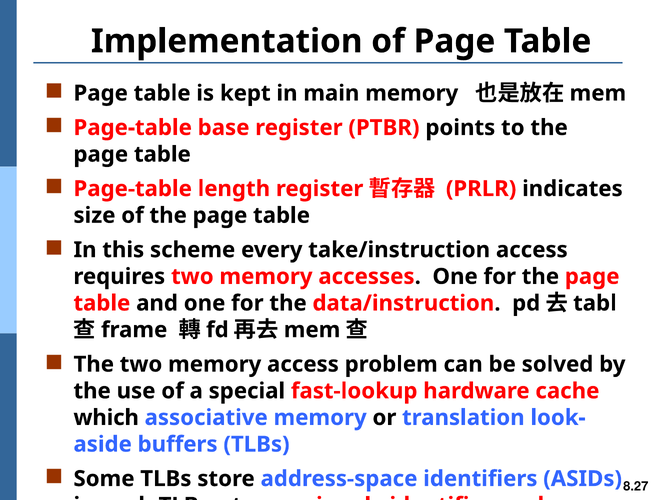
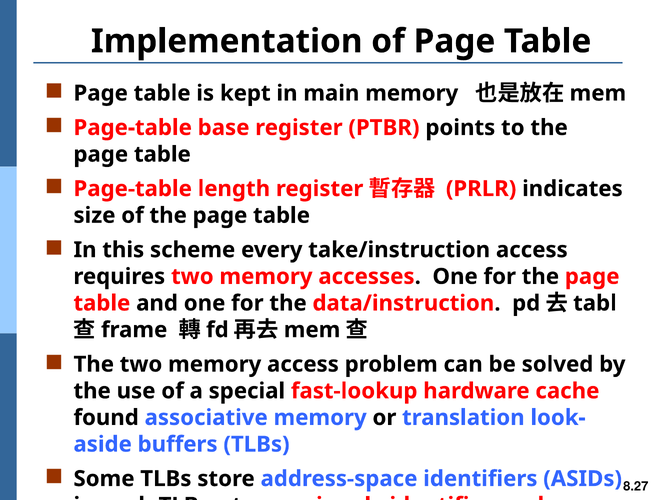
which: which -> found (106, 418)
